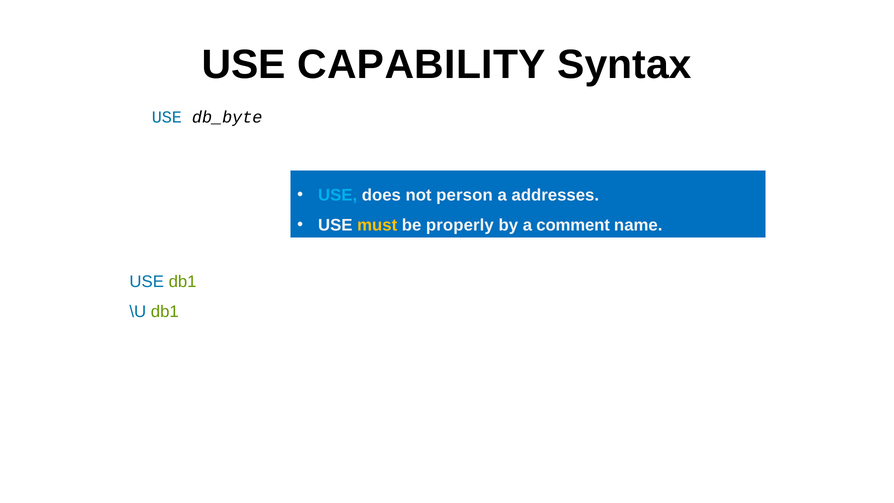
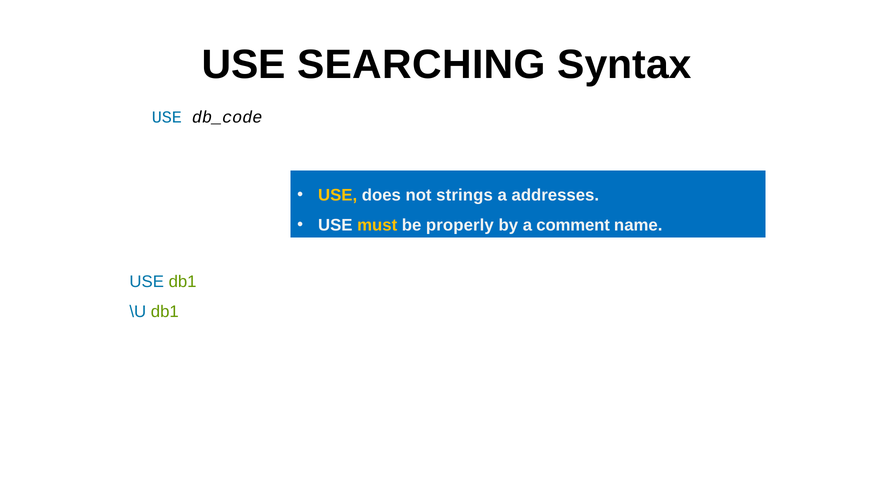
CAPABILITY: CAPABILITY -> SEARCHING (421, 65)
db_byte: db_byte -> db_code (227, 117)
USE colour: light blue -> yellow (338, 195)
person: person -> strings (465, 195)
